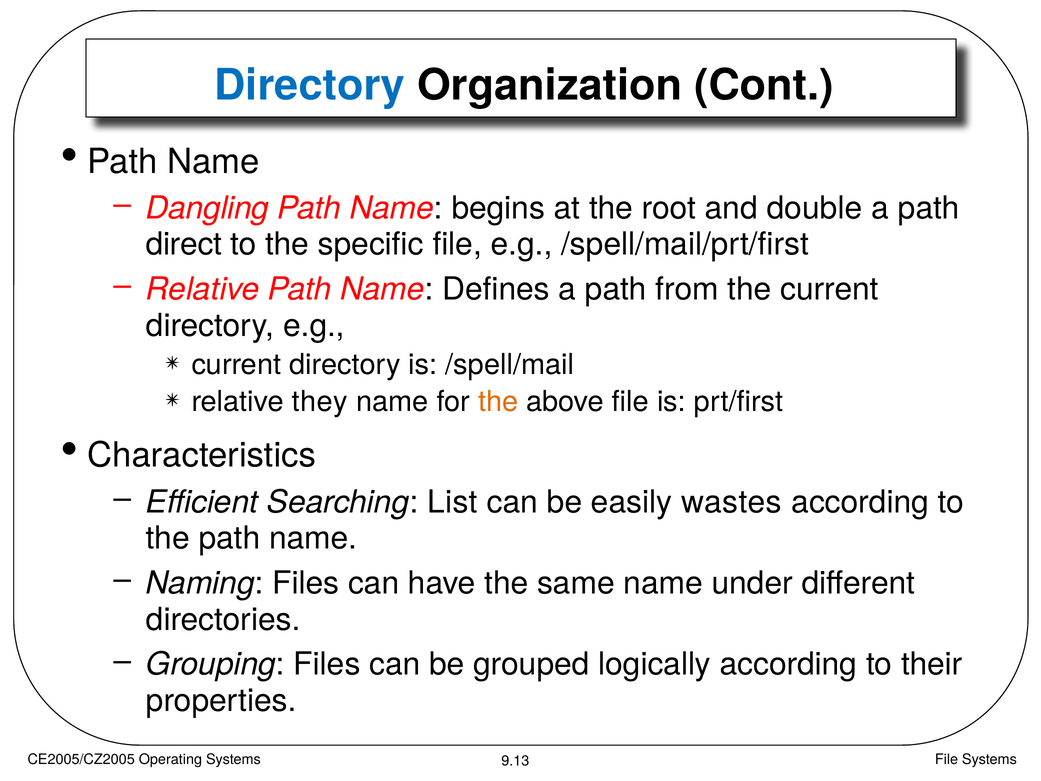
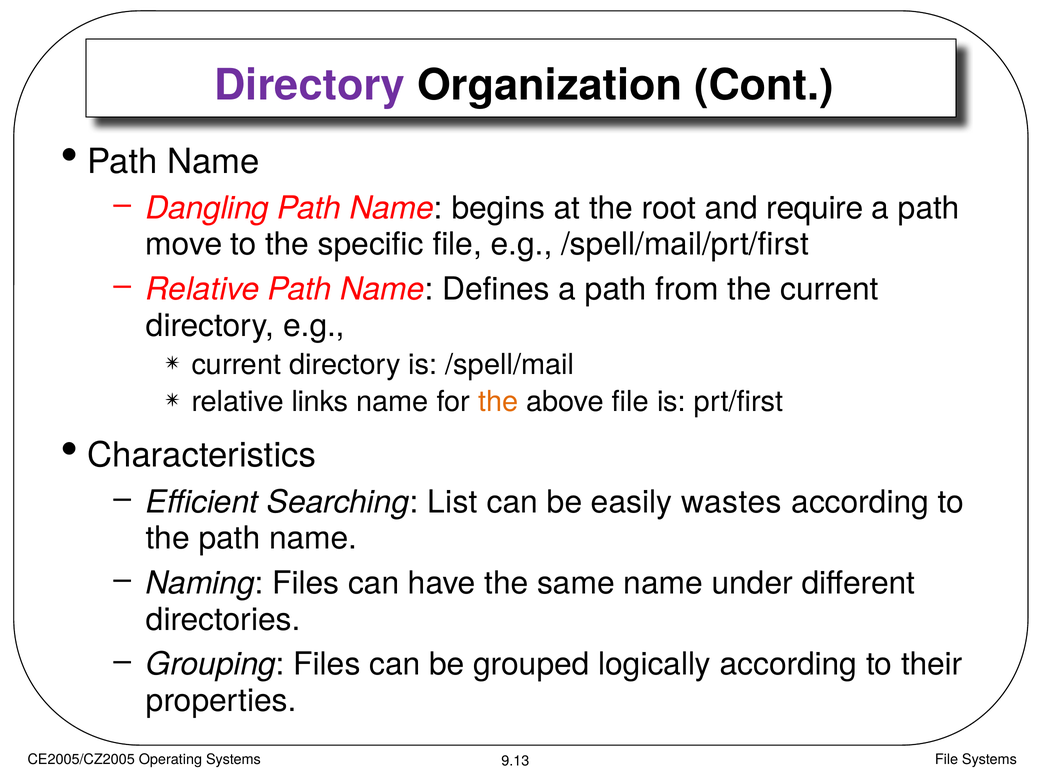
Directory colour: blue -> purple (310, 85)
double: double -> require (815, 208)
direct: direct -> move (184, 244)
they: they -> links (320, 402)
